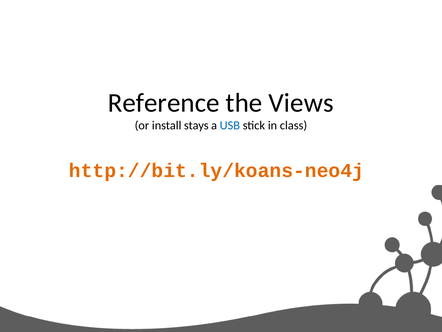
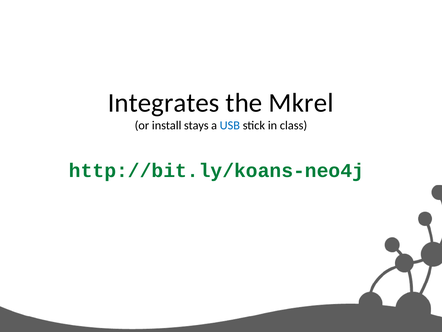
Reference: Reference -> Integrates (164, 103)
Views: Views -> Mkrel (301, 103)
http://bit.ly/koans-neo4j colour: orange -> green (216, 170)
